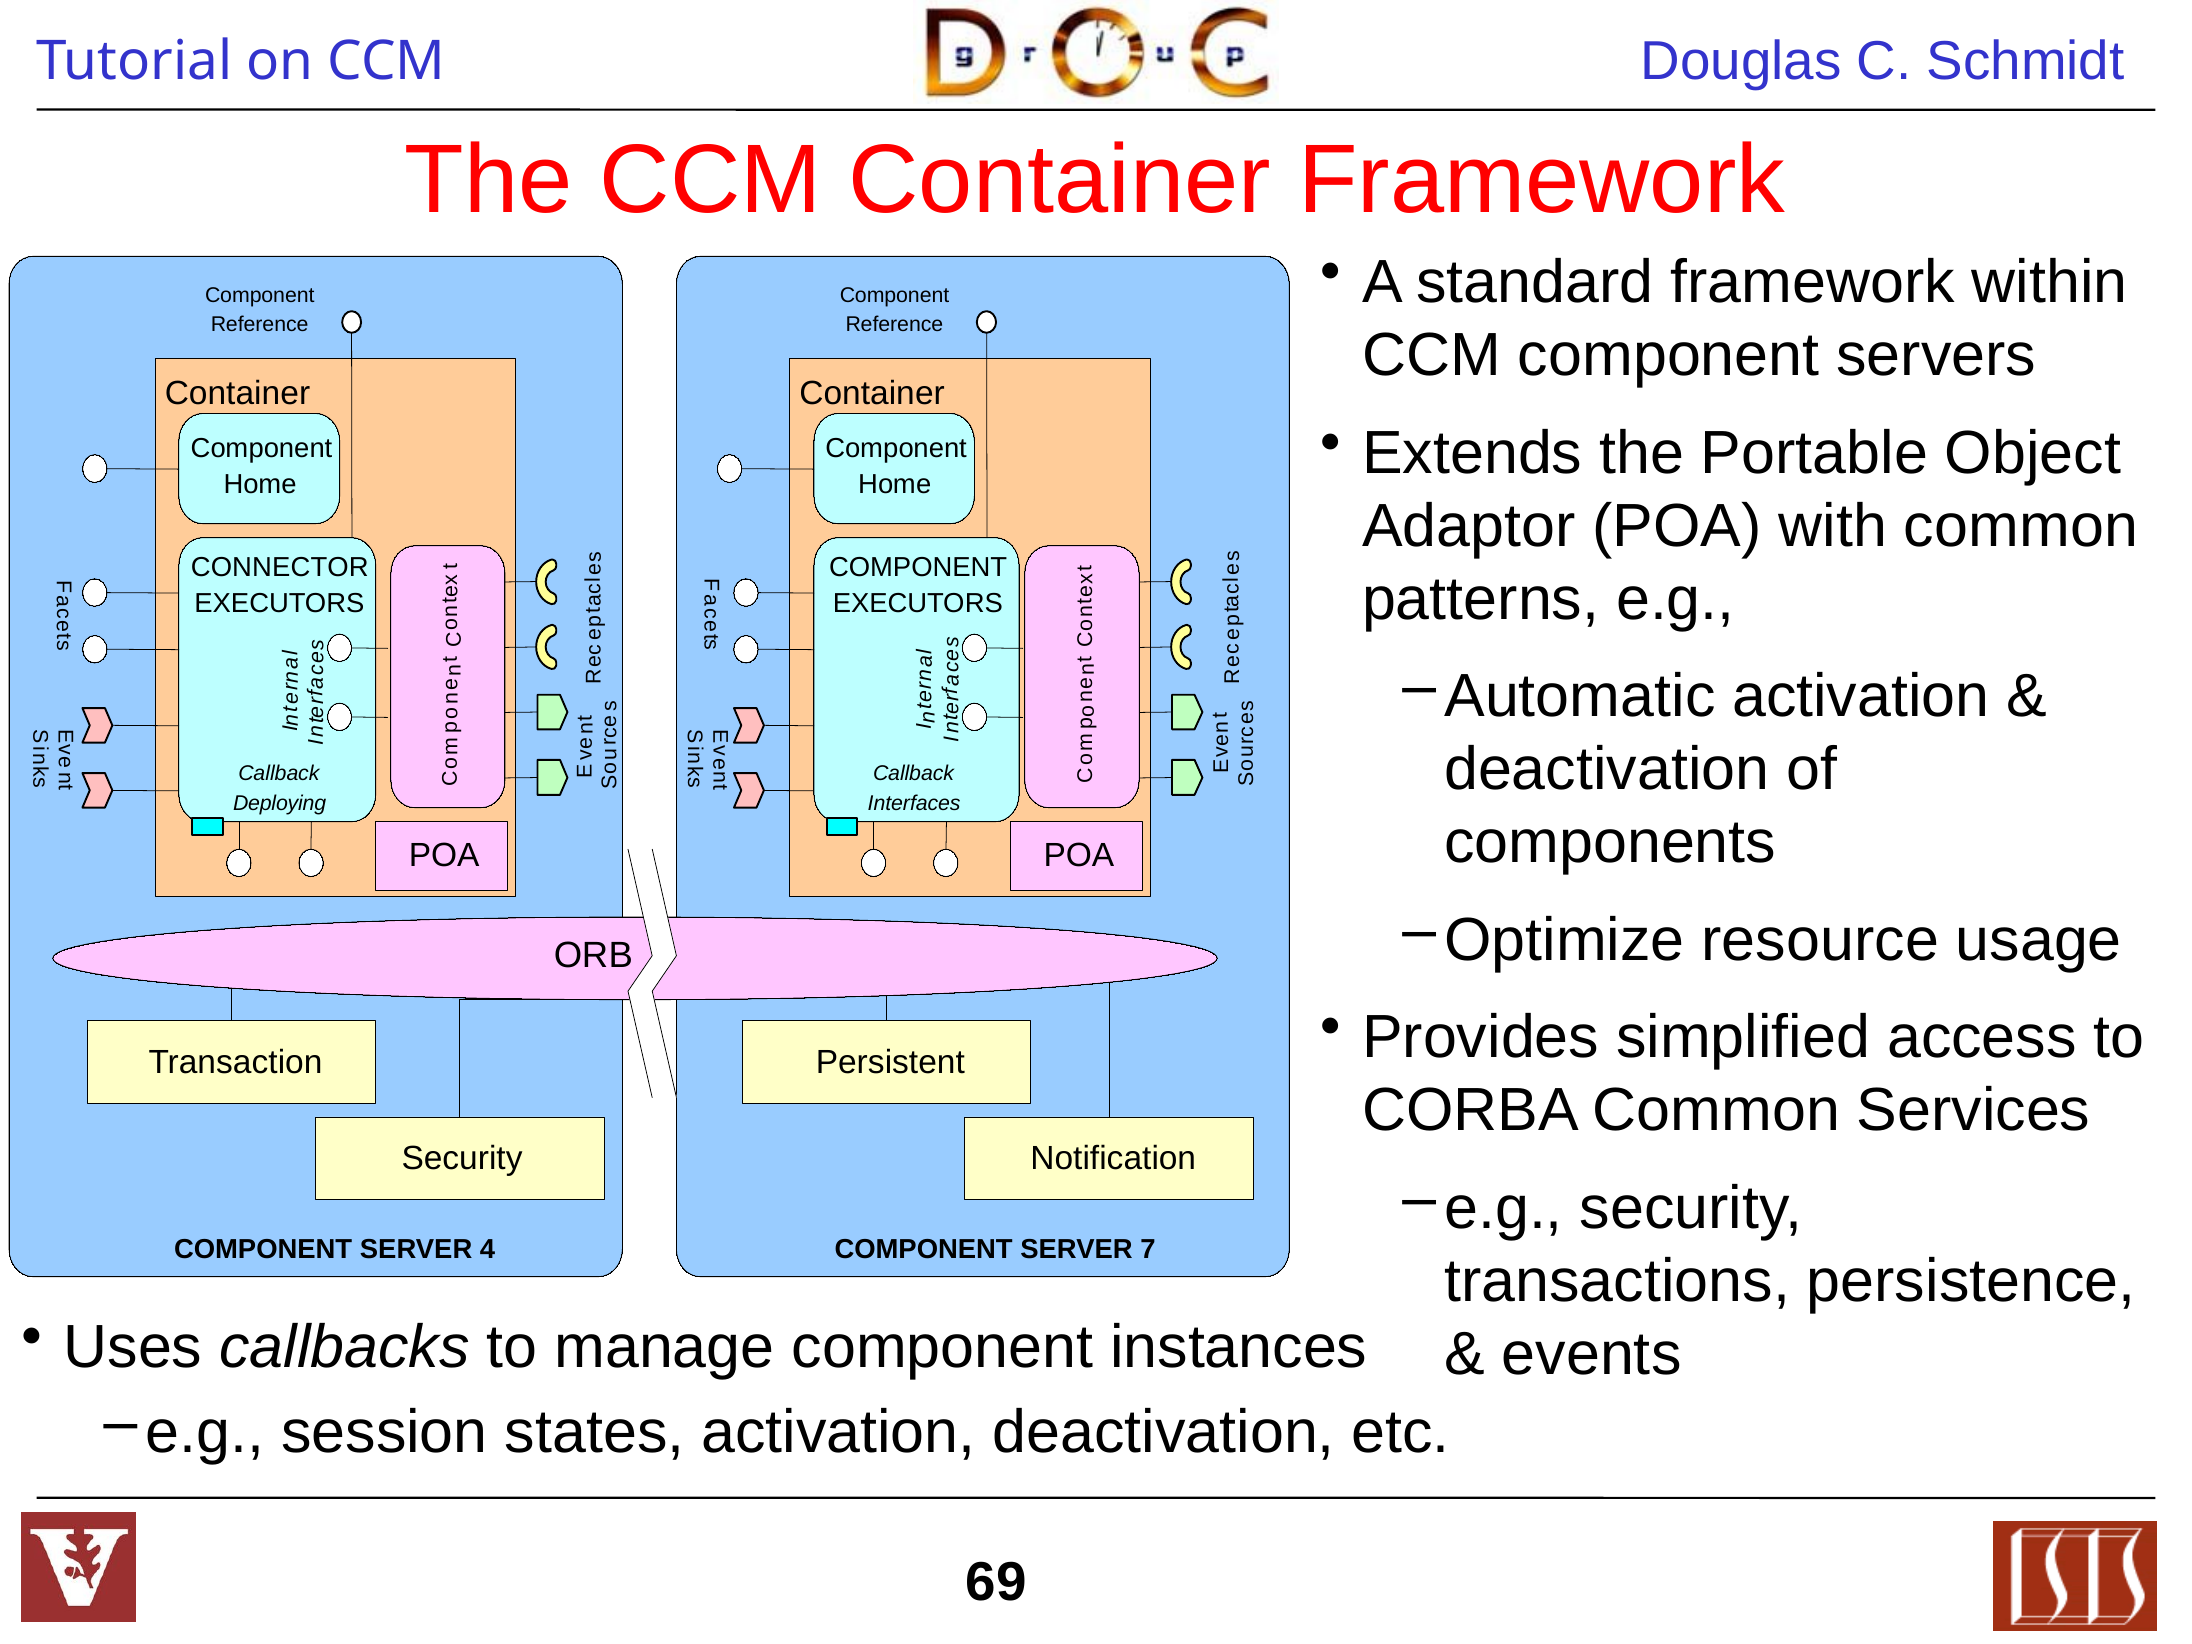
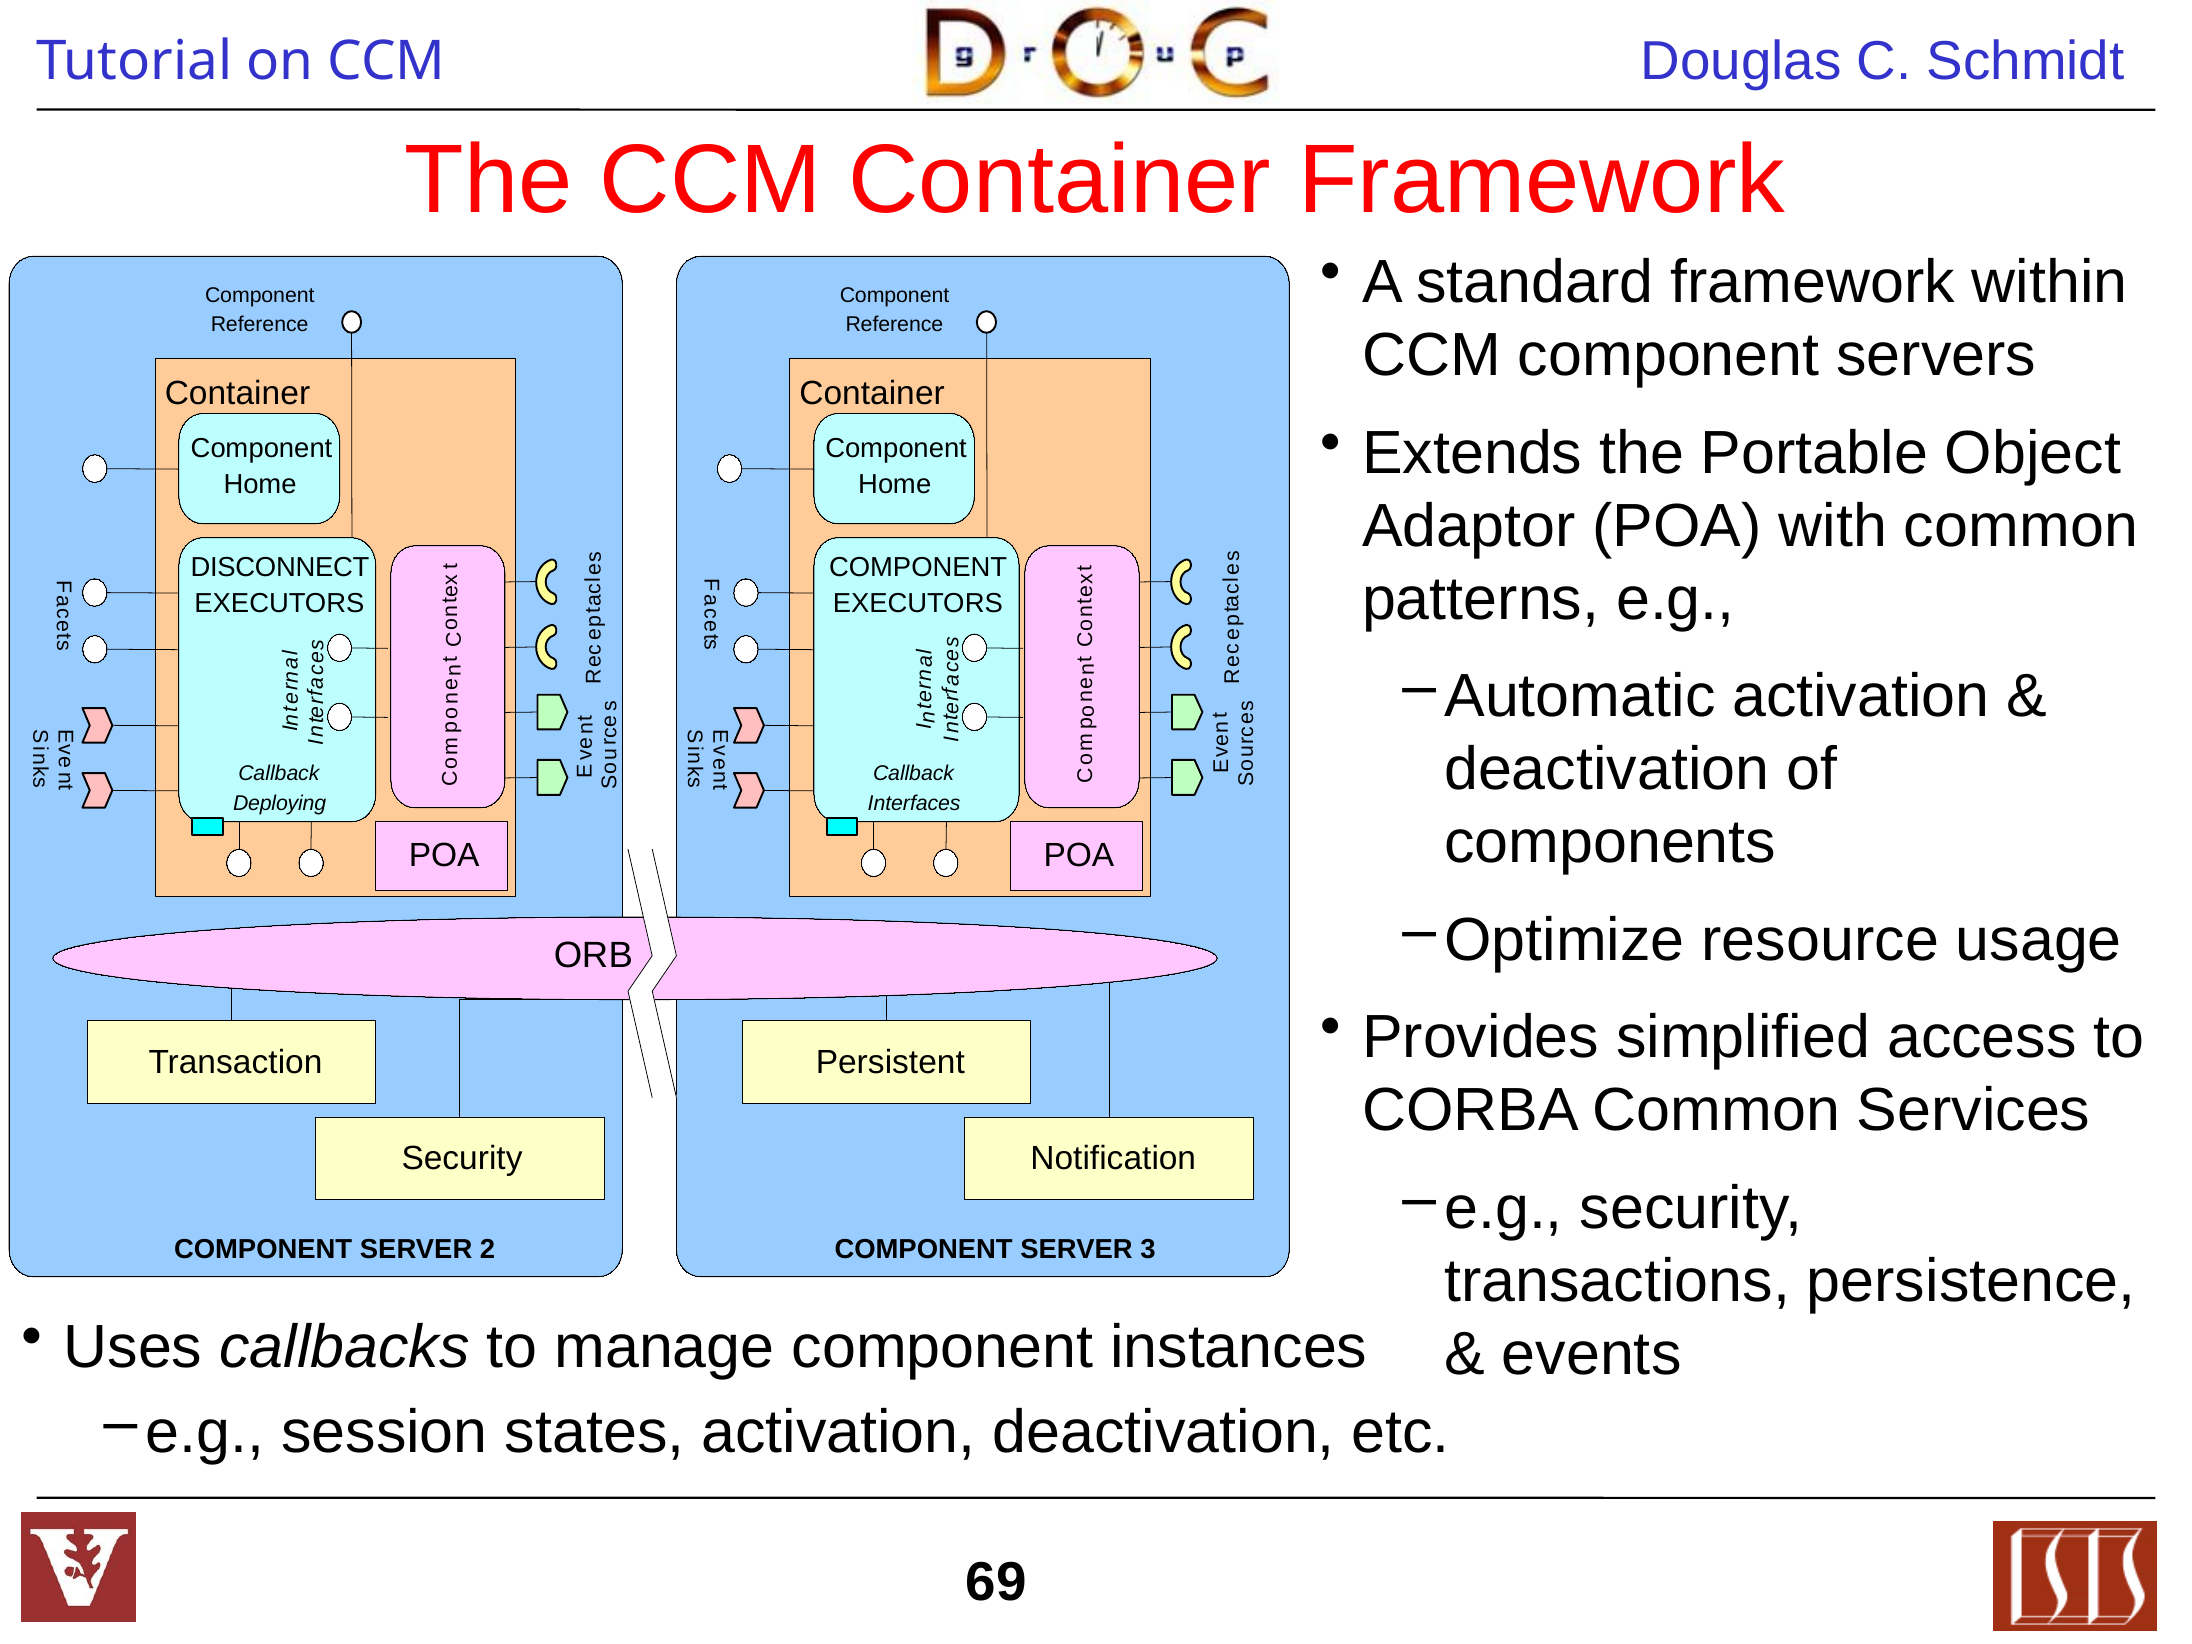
CONNECTOR: CONNECTOR -> DISCONNECT (280, 567)
4: 4 -> 2 (487, 1250)
7: 7 -> 3 (1148, 1250)
